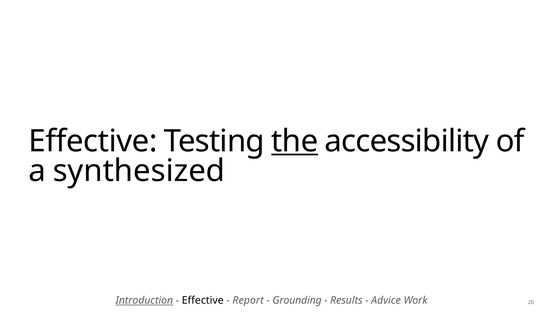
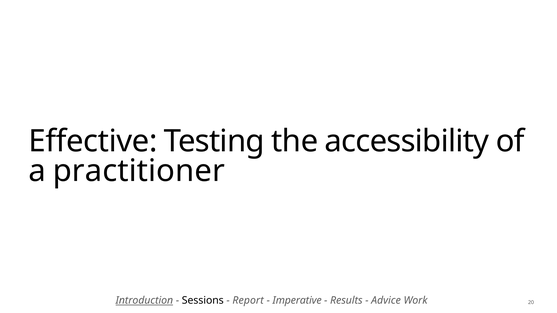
the underline: present -> none (295, 141)
synthesized: synthesized -> practitioner (139, 171)
Effective: Effective -> Sessions (203, 301)
Grounding: Grounding -> Imperative (297, 301)
